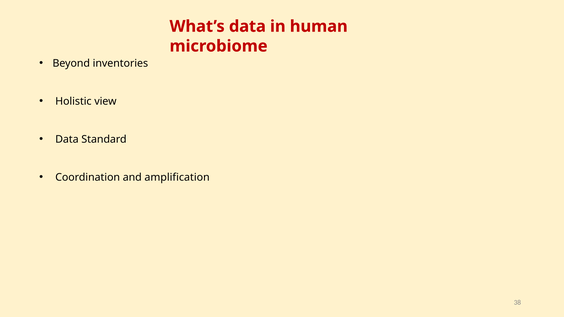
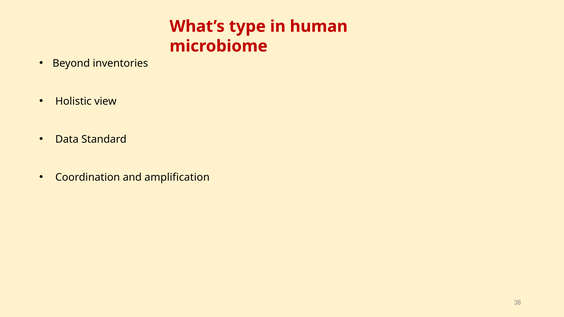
What’s data: data -> type (247, 26)
